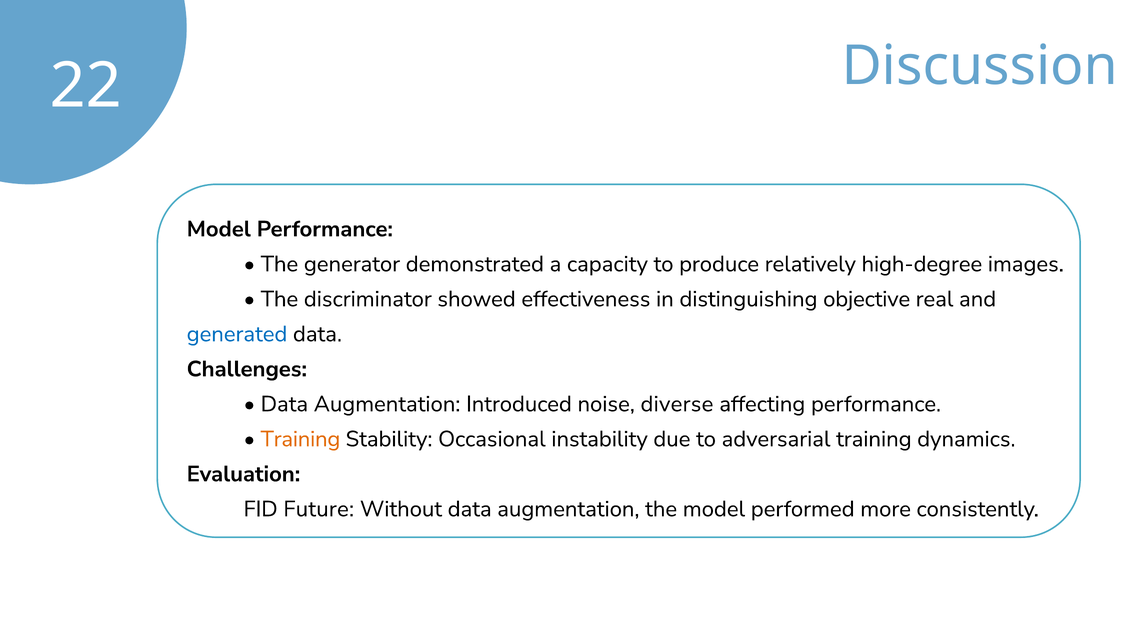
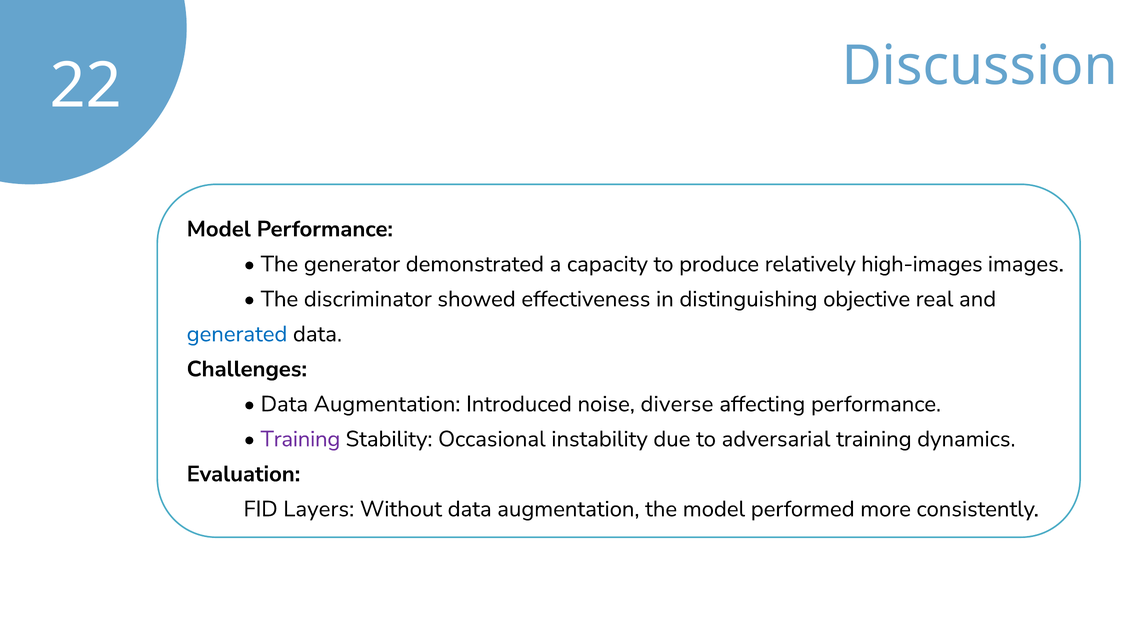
high-degree: high-degree -> high-images (922, 264)
Training colour: orange -> purple (300, 439)
Future: Future -> Layers (319, 509)
